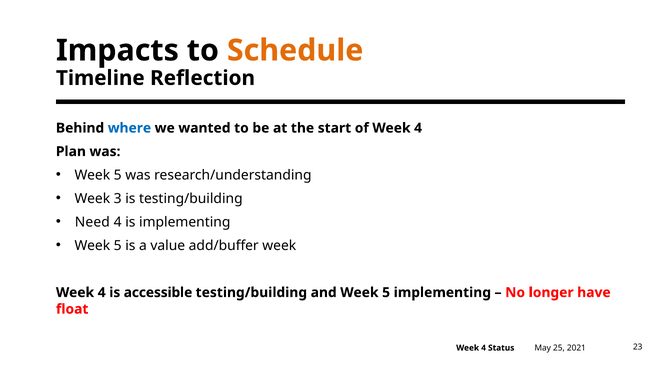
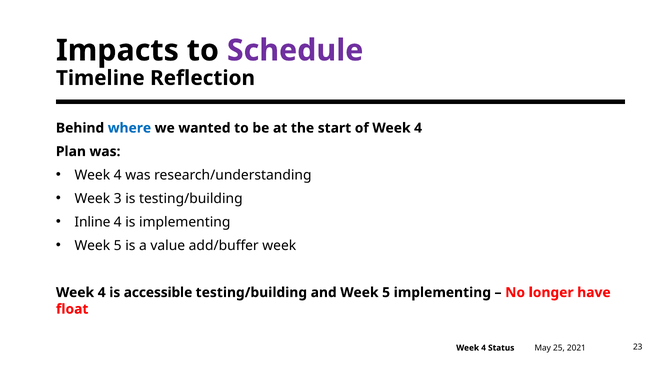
Schedule colour: orange -> purple (295, 50)
5: 5 -> 4 (118, 175)
Need: Need -> Inline (92, 222)
